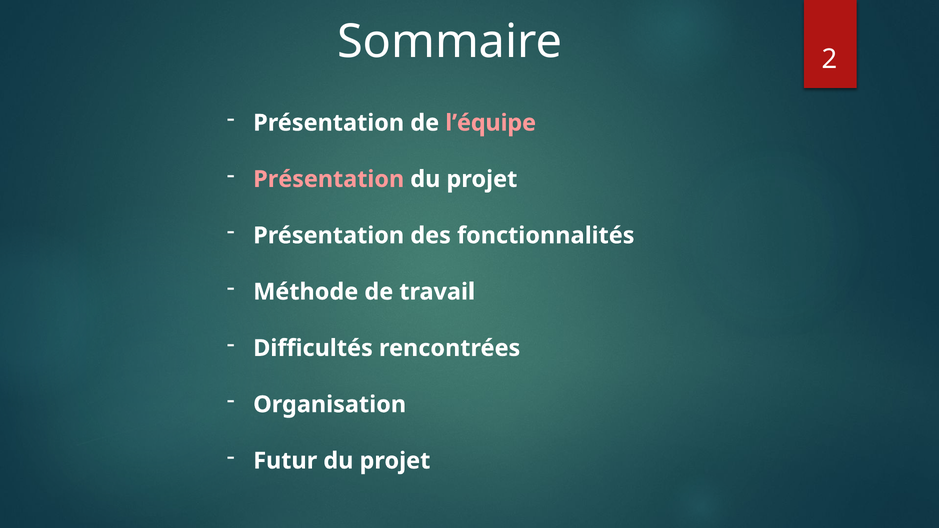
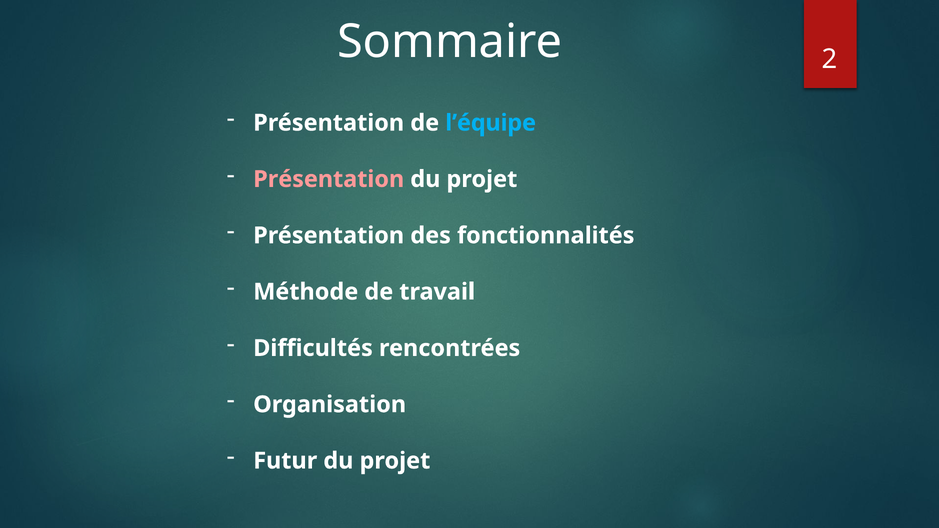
l’équipe colour: pink -> light blue (491, 123)
